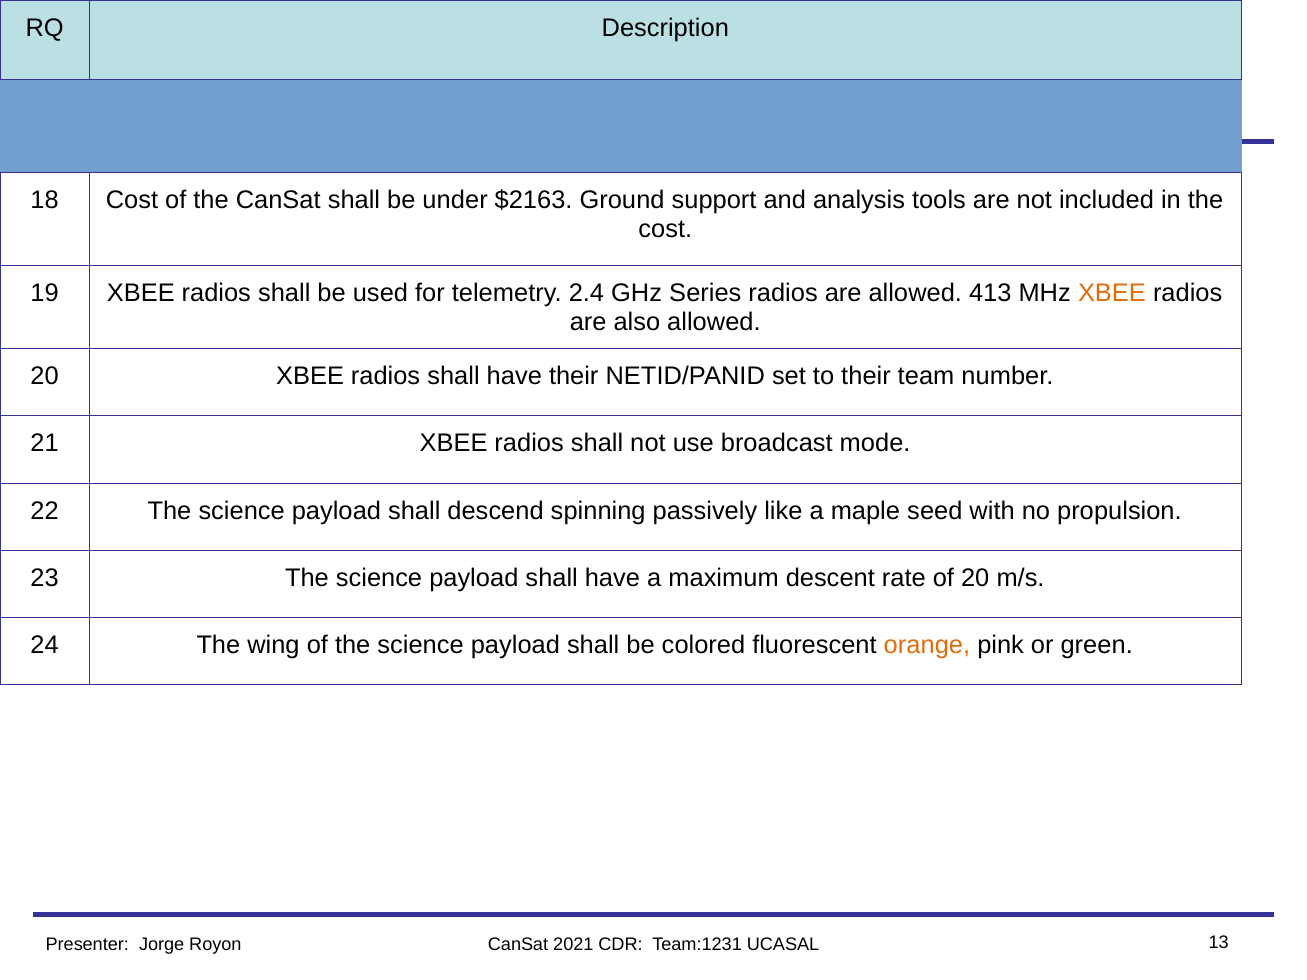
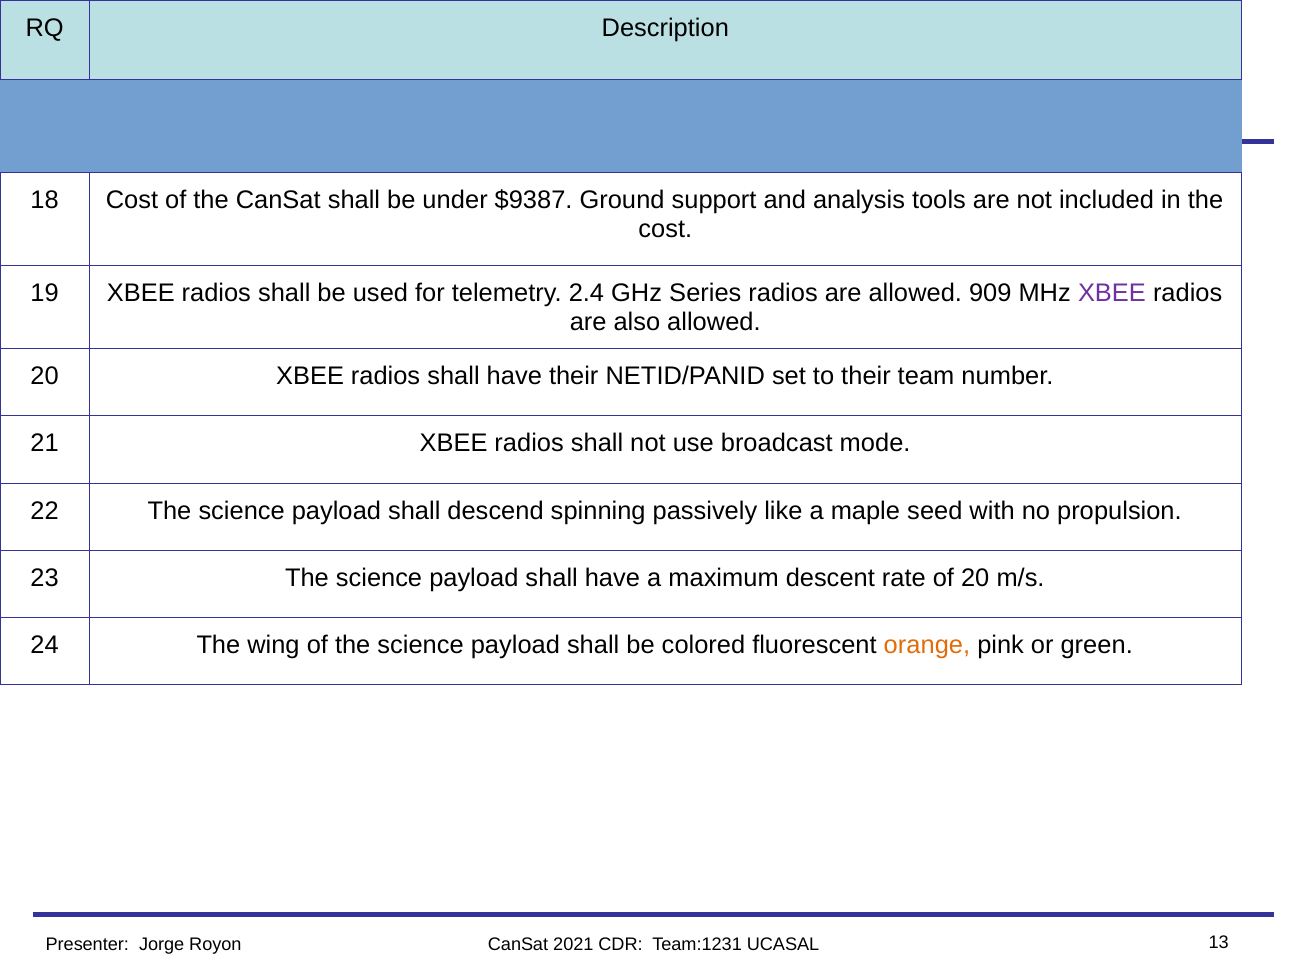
$2163: $2163 -> $9387 (534, 200)
413: 413 -> 909 (990, 293)
XBEE colour: orange -> purple (1112, 293)
